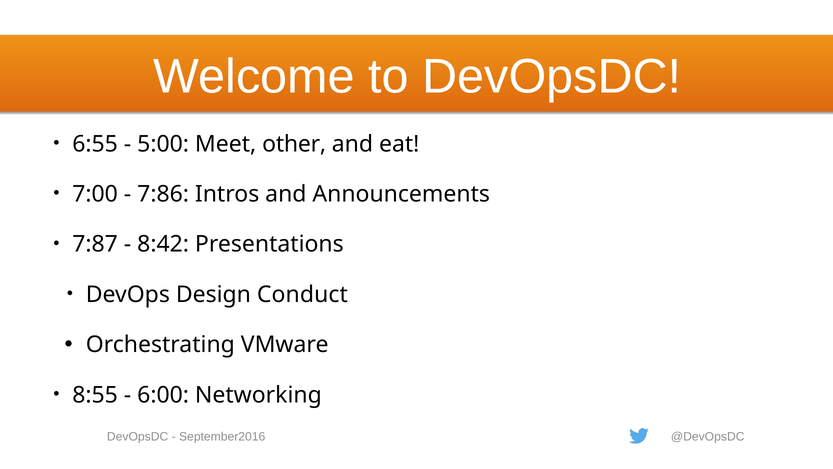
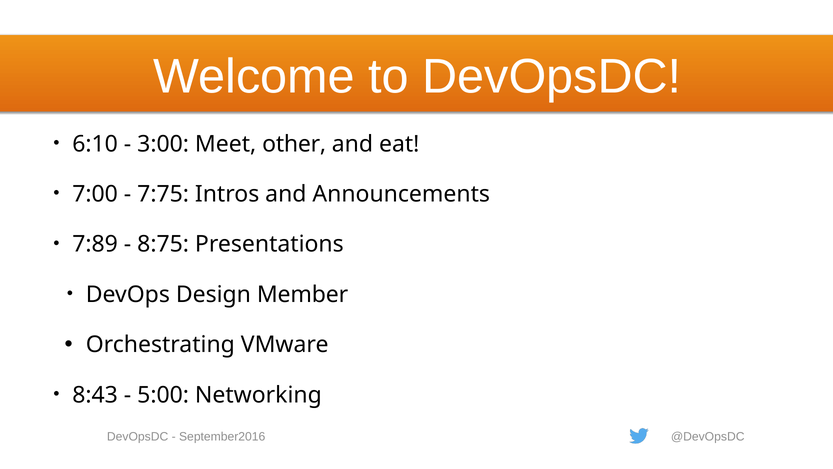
6:55: 6:55 -> 6:10 (95, 144)
5:00: 5:00 -> 3:00 (163, 144)
7:86: 7:86 -> 7:75 (163, 194)
7:87: 7:87 -> 7:89 (95, 244)
8:42: 8:42 -> 8:75 (163, 244)
Conduct: Conduct -> Member (303, 294)
8:55: 8:55 -> 8:43 (95, 395)
6:00: 6:00 -> 5:00 (163, 395)
